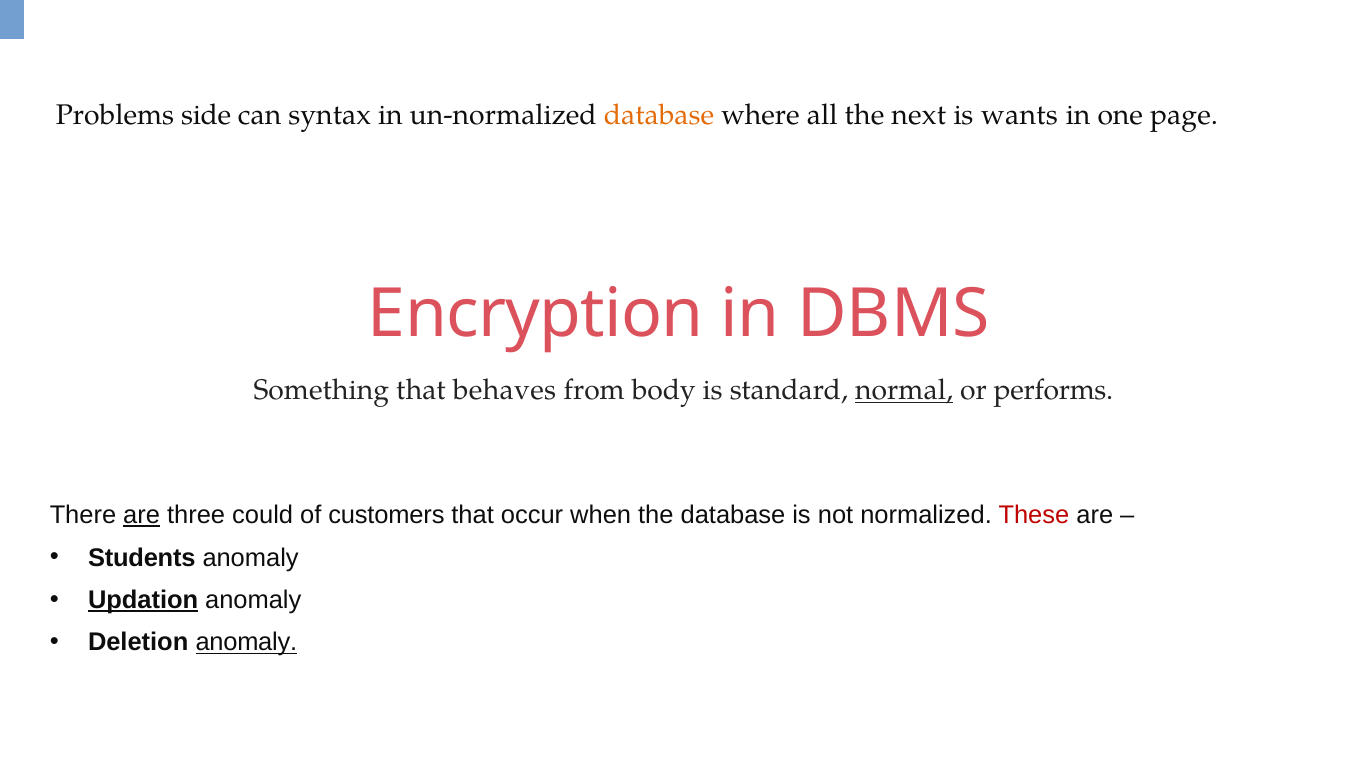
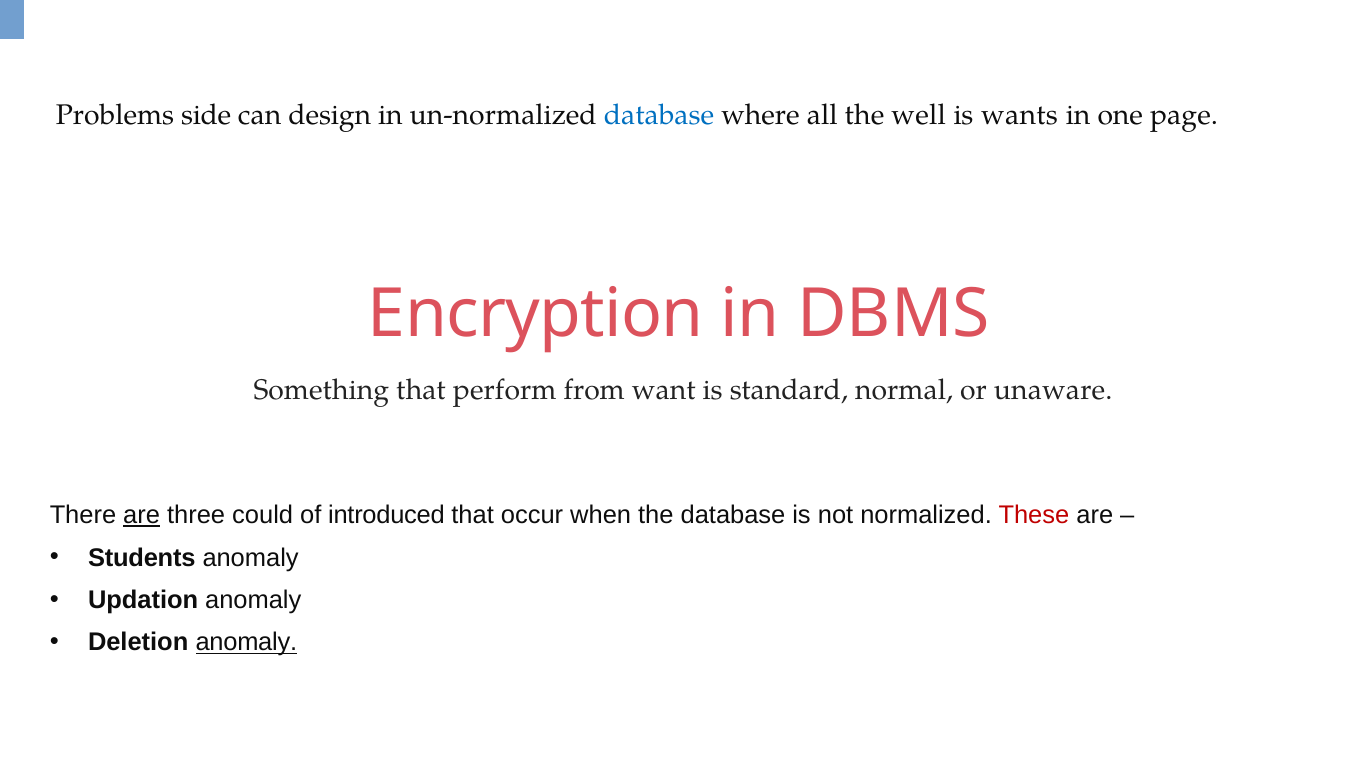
syntax: syntax -> design (330, 115)
database colour: orange -> blue (659, 115)
next: next -> well (919, 115)
behaves: behaves -> perform (505, 390)
body: body -> want (664, 390)
normal underline: present -> none (904, 390)
performs: performs -> unaware (1053, 390)
customers: customers -> introduced (386, 515)
Updation underline: present -> none (143, 600)
